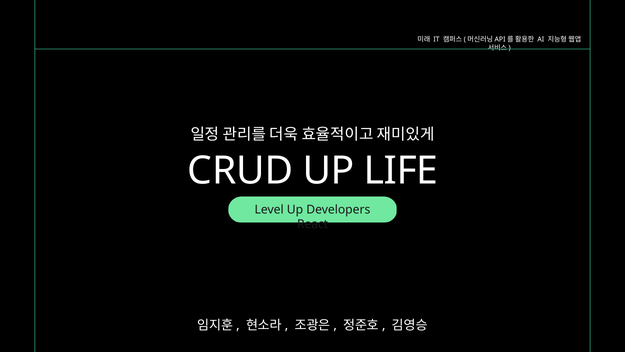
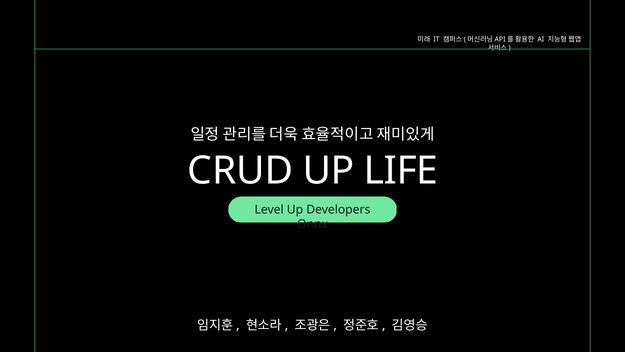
React: React -> Onnx (313, 224)
